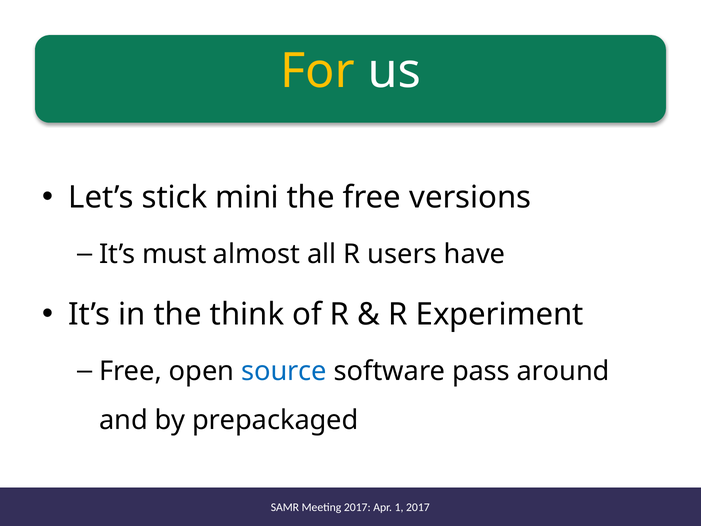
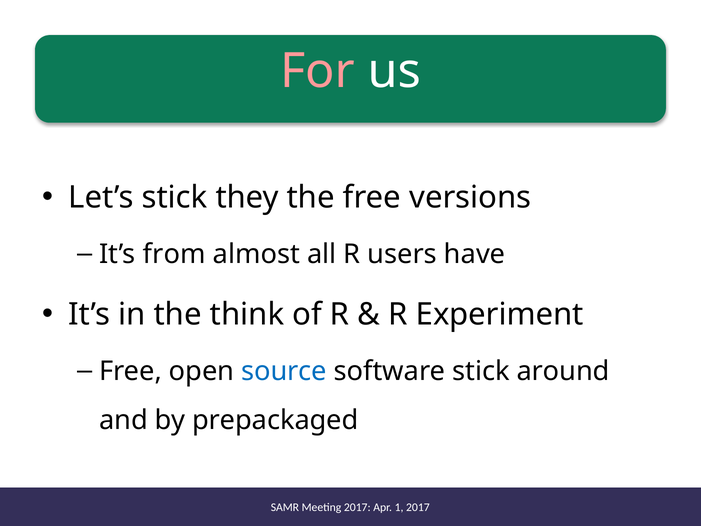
For colour: yellow -> pink (317, 71)
mini: mini -> they (247, 197)
must: must -> from (174, 254)
software pass: pass -> stick (481, 371)
